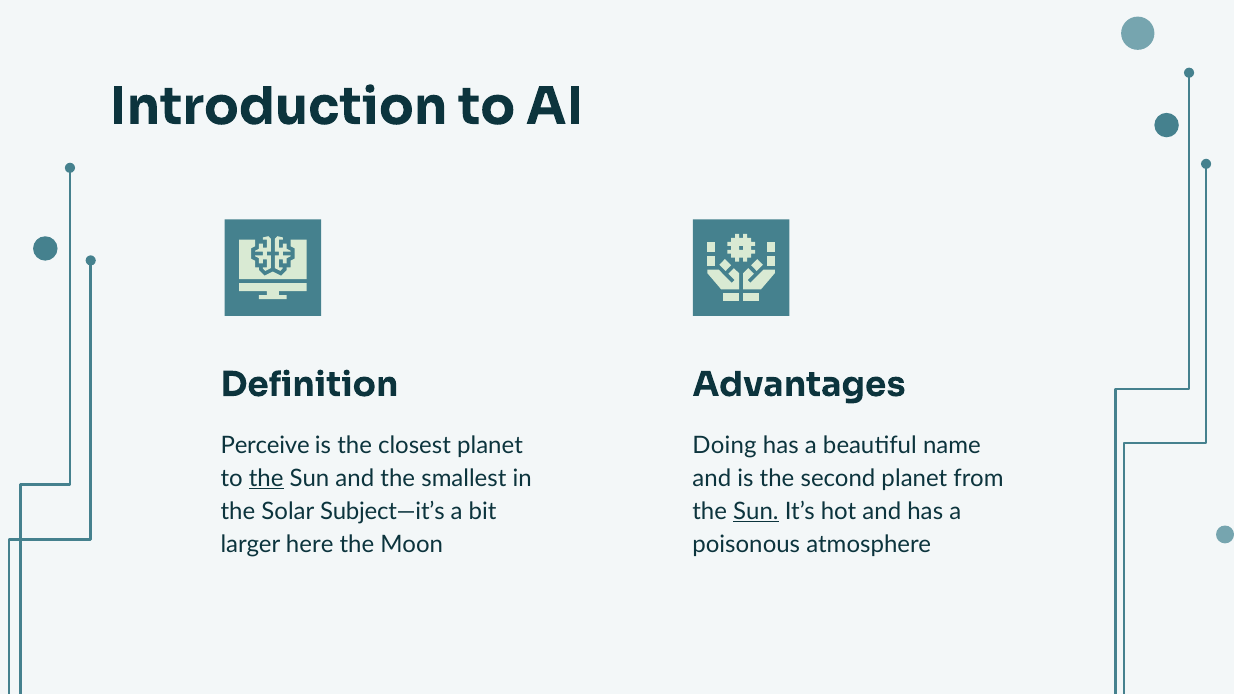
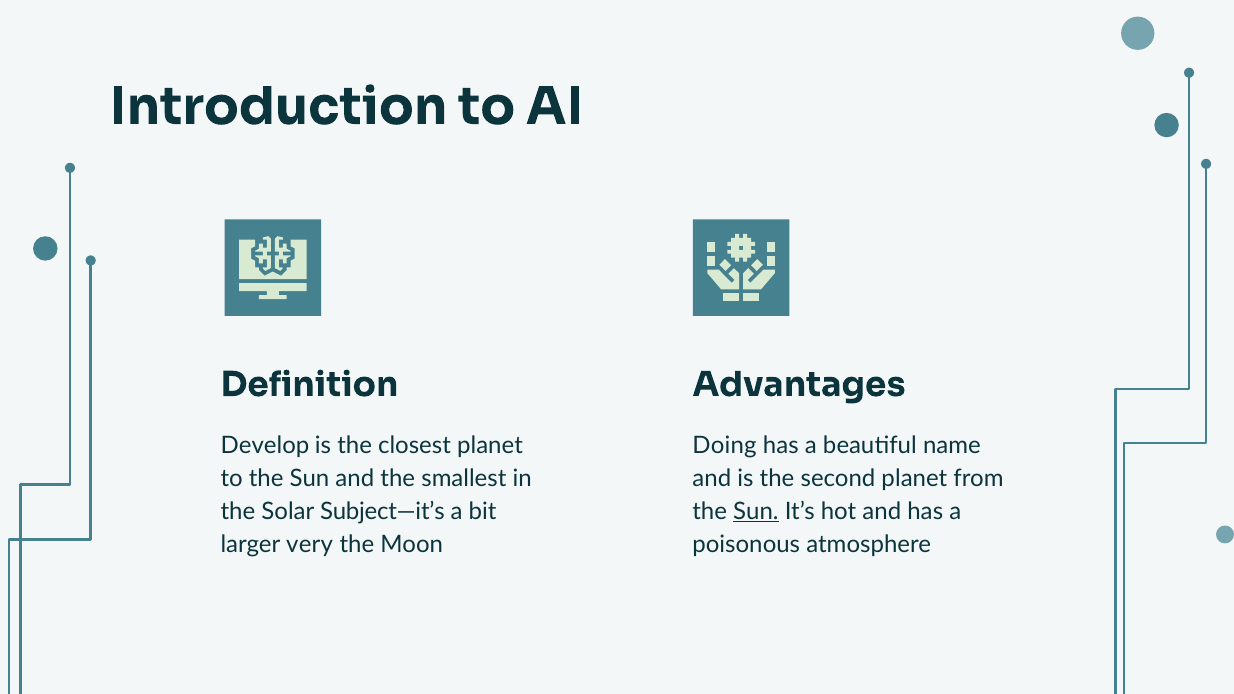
Perceive: Perceive -> Develop (265, 445)
the underline: present -> none (266, 478)
here: here -> very (310, 545)
